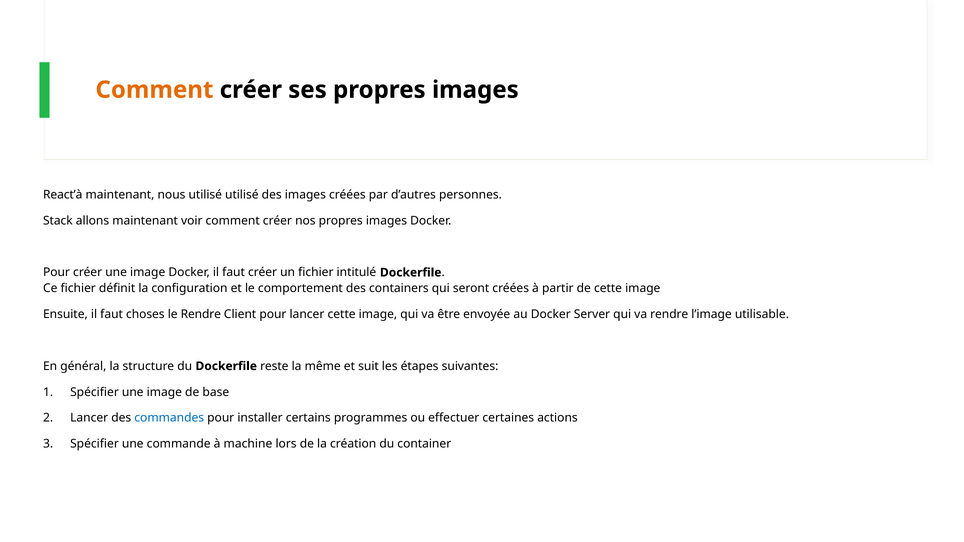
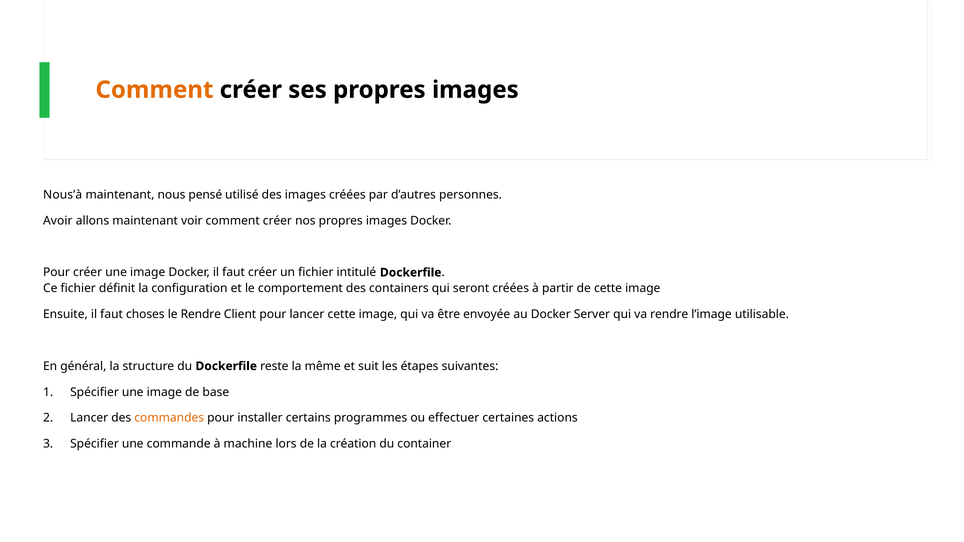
React’à: React’à -> Nous’à (63, 195)
nous utilisé: utilisé -> pensé (205, 195)
Stack: Stack -> Avoir (58, 221)
commandes colour: blue -> orange (169, 418)
